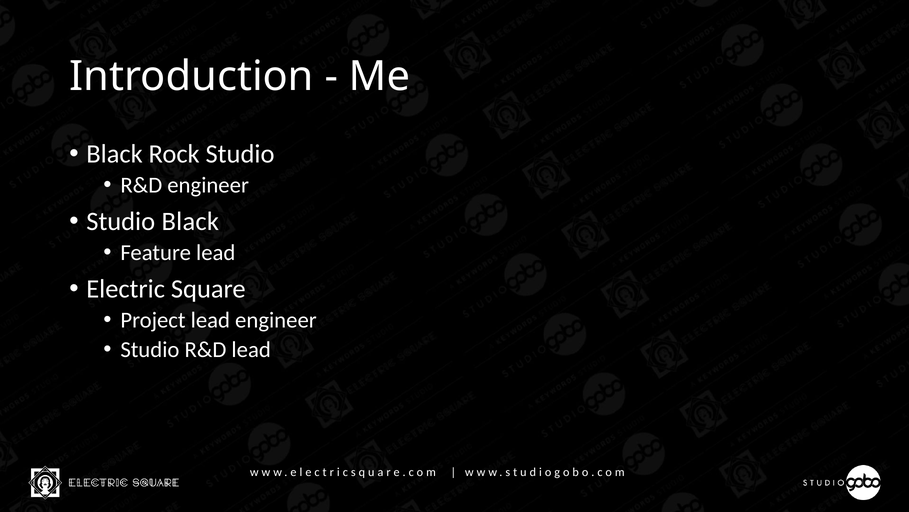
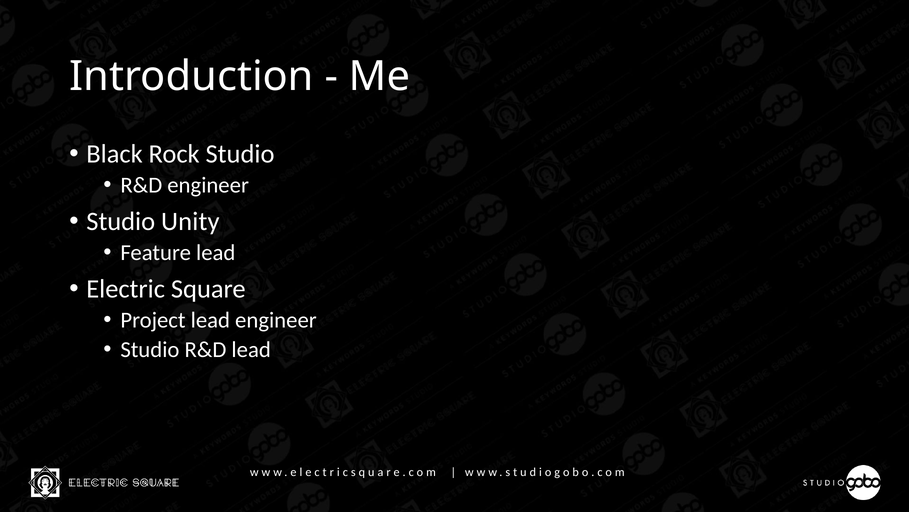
Studio Black: Black -> Unity (190, 221)
